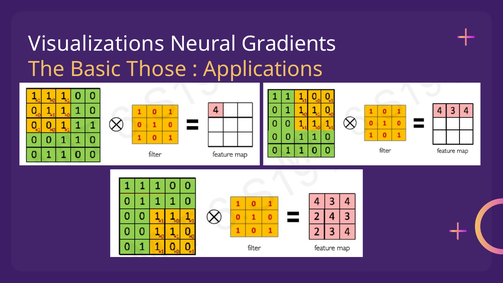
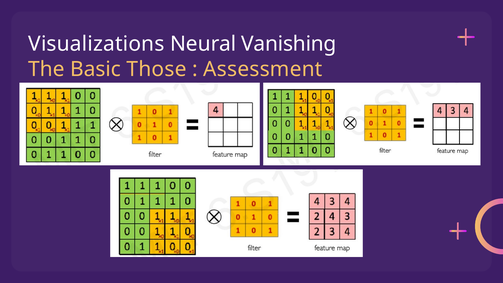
Gradients: Gradients -> Vanishing (289, 44)
Applications: Applications -> Assessment (263, 69)
